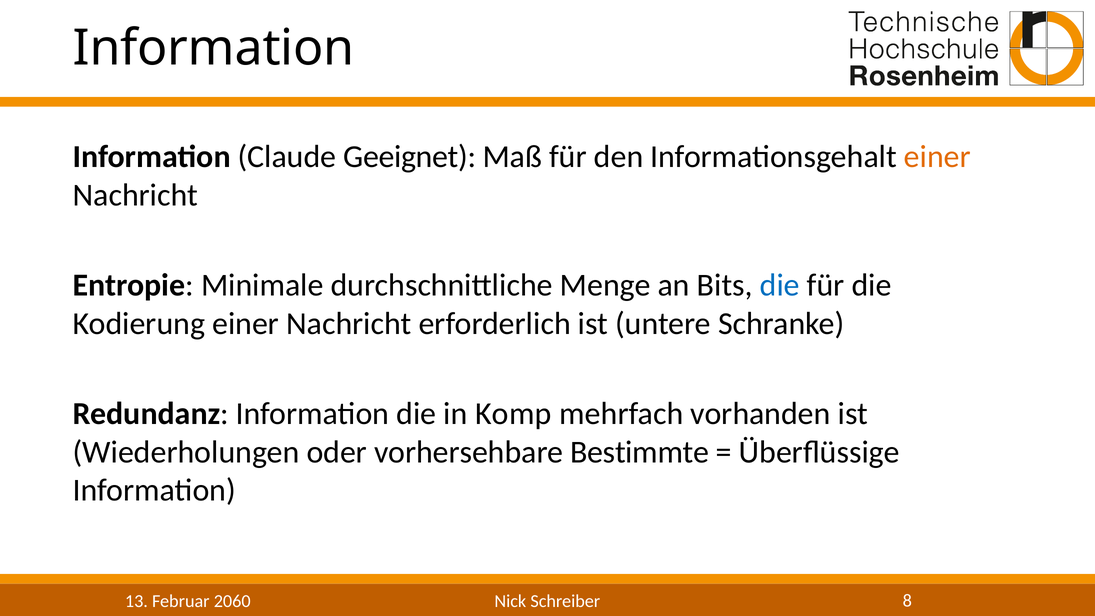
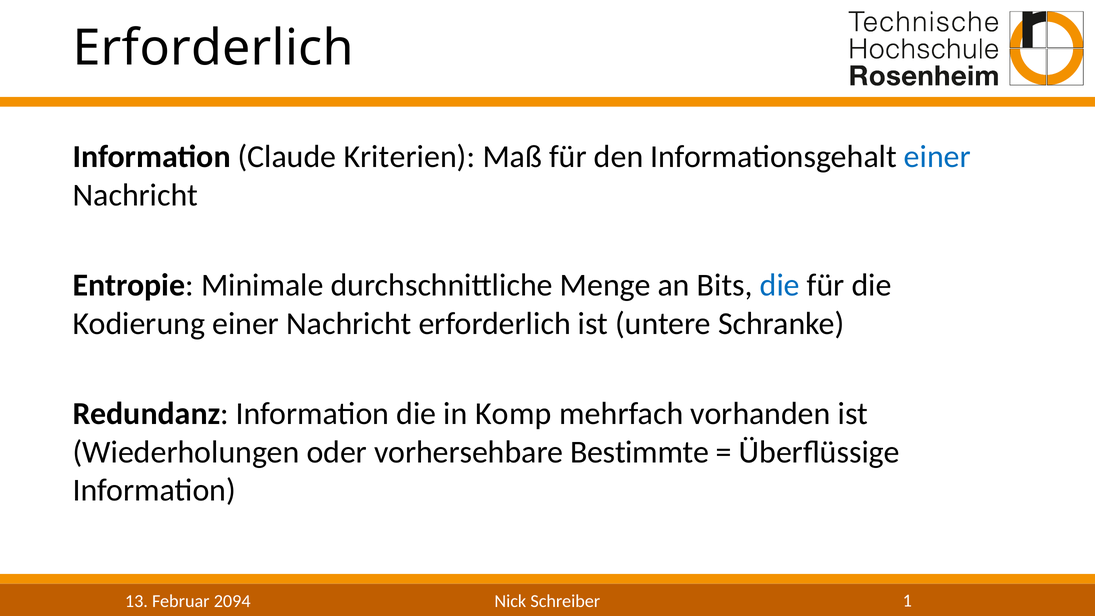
Information: Information -> Erforderlich (213, 48)
Geeignet: Geeignet -> Kriterien (409, 157)
einer colour: orange -> blue (937, 157)
2060: 2060 -> 2094 (232, 601)
8: 8 -> 1 (907, 601)
